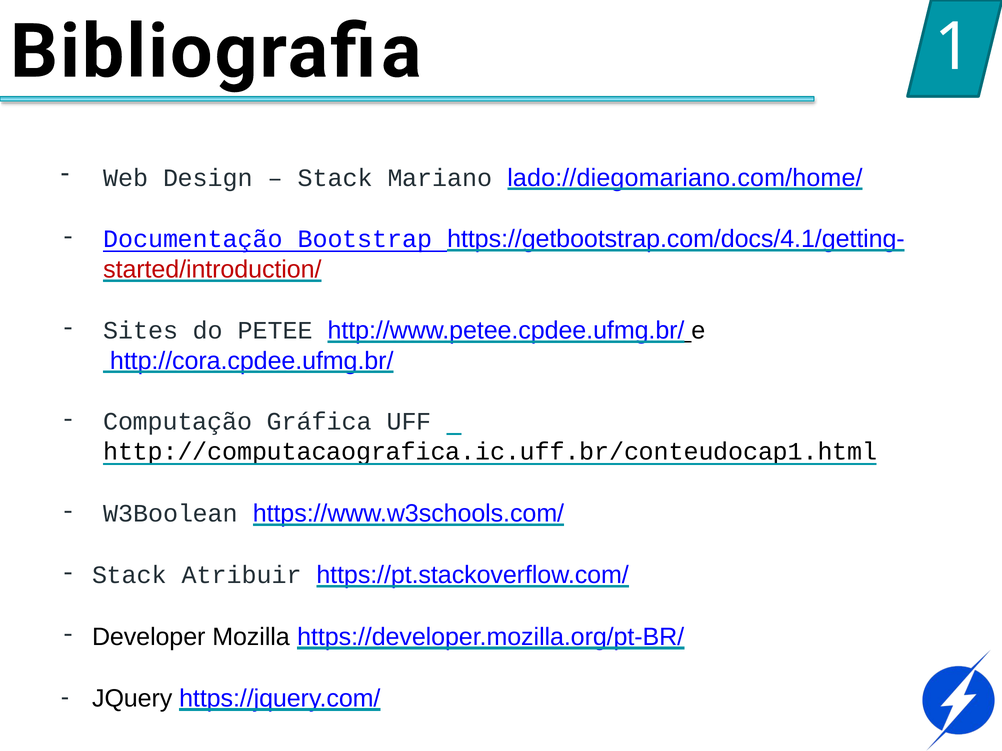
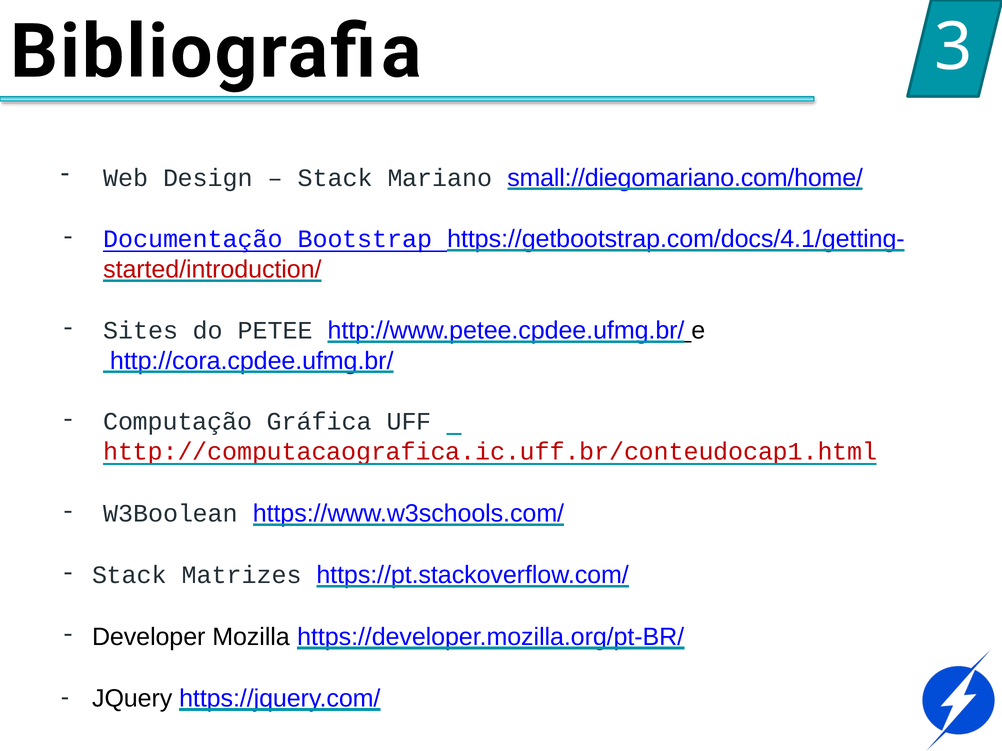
1: 1 -> 3 (954, 47)
lado://diegomariano.com/home/: lado://diegomariano.com/home/ -> small://diegomariano.com/home/ (685, 178)
http://computacaografica.ic.uff.br/conteudocap1.html colour: black -> red (490, 452)
Atribuir: Atribuir -> Matrizes (242, 576)
